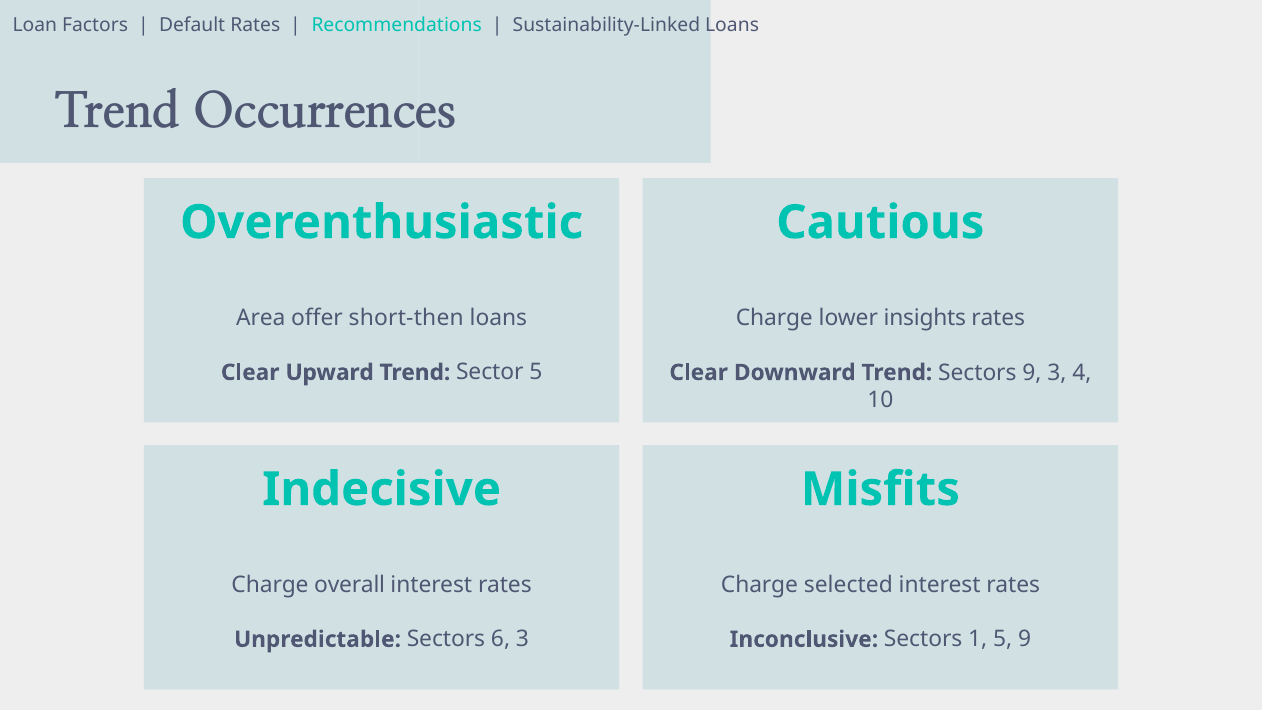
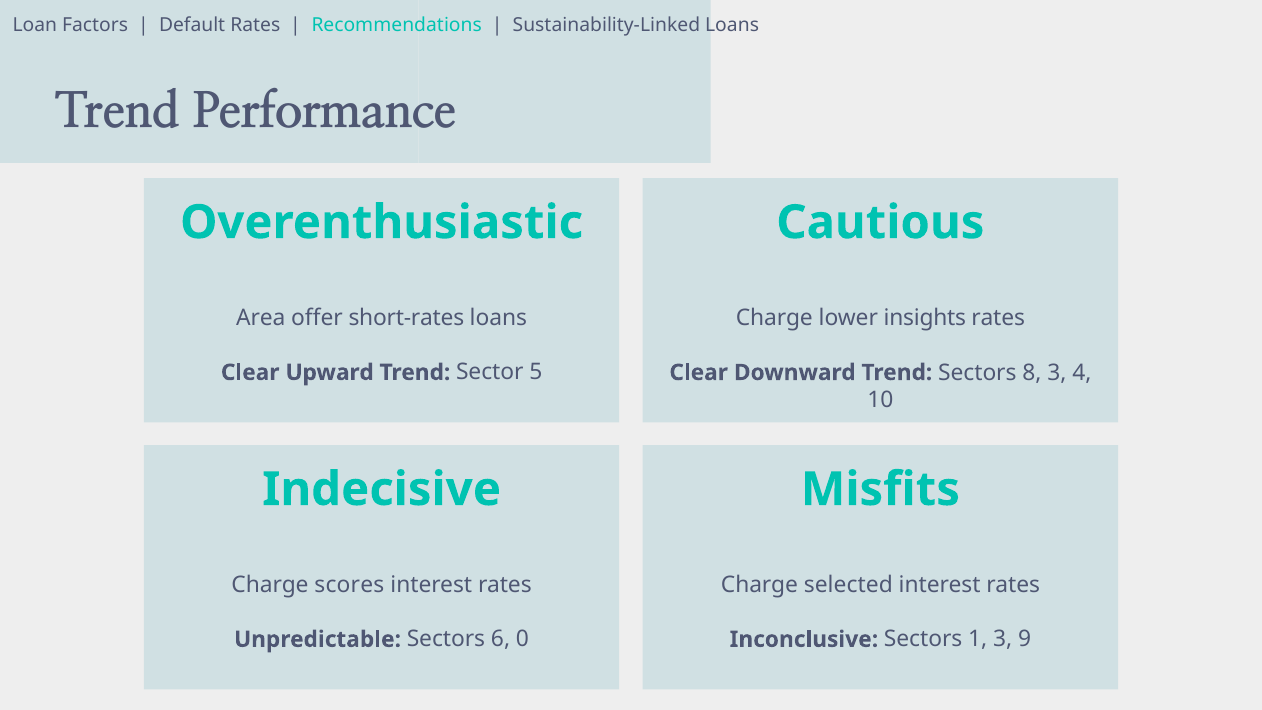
Occurrences: Occurrences -> Performance (325, 111)
short-then: short-then -> short-rates (406, 318)
Sectors 9: 9 -> 8 (1032, 372)
overall: overall -> scores (349, 585)
6 3: 3 -> 0 (523, 639)
1 5: 5 -> 3 (1003, 639)
